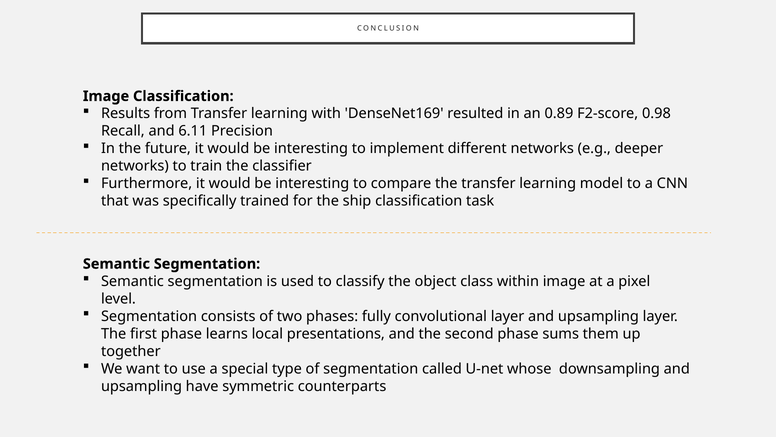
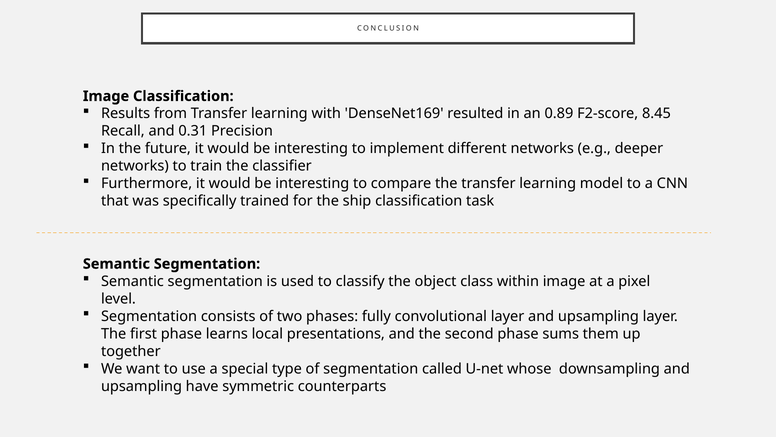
0.98: 0.98 -> 8.45 (656, 114)
6.11: 6.11 -> 0.31 (193, 131)
